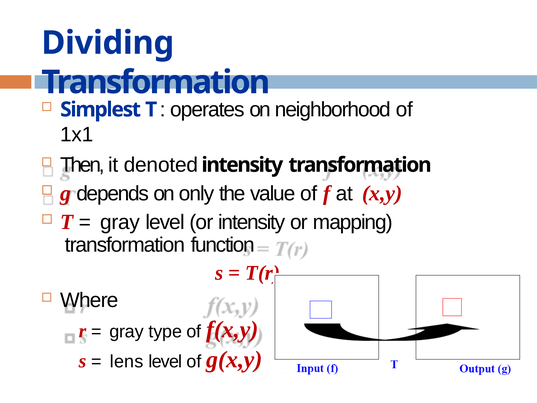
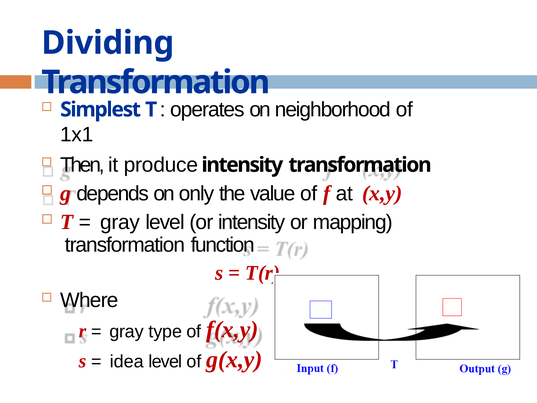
denoted: denoted -> produce (161, 165)
lens: lens -> idea (127, 361)
